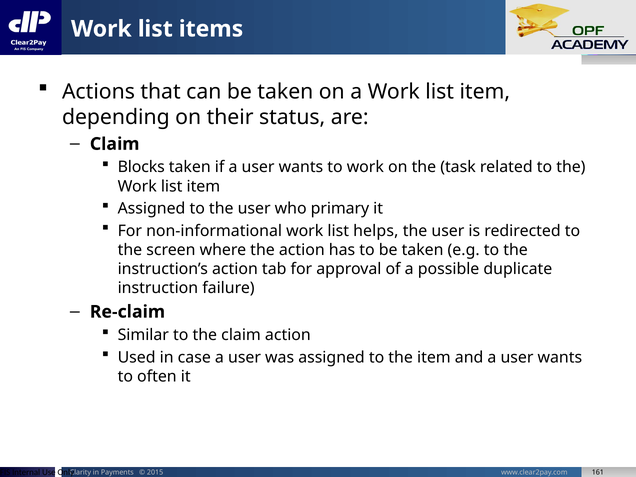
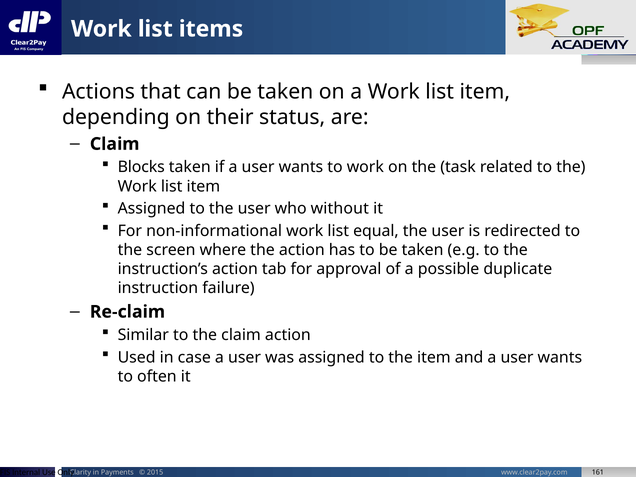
primary: primary -> without (340, 209)
helps: helps -> equal (376, 231)
